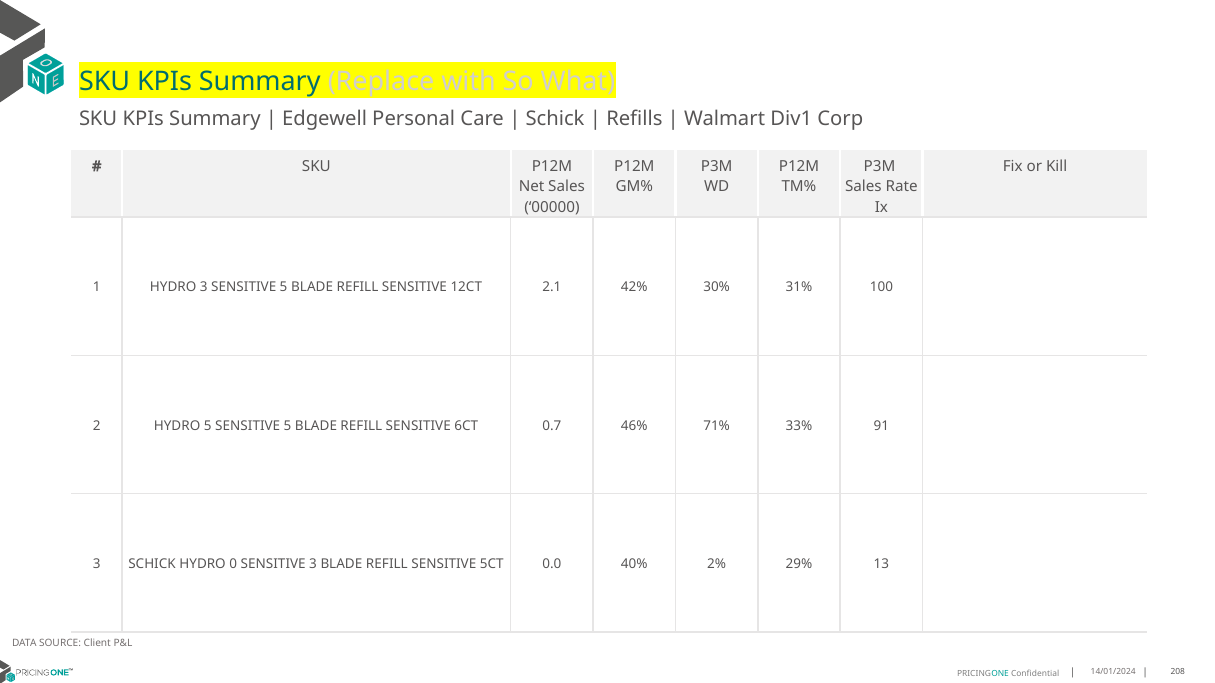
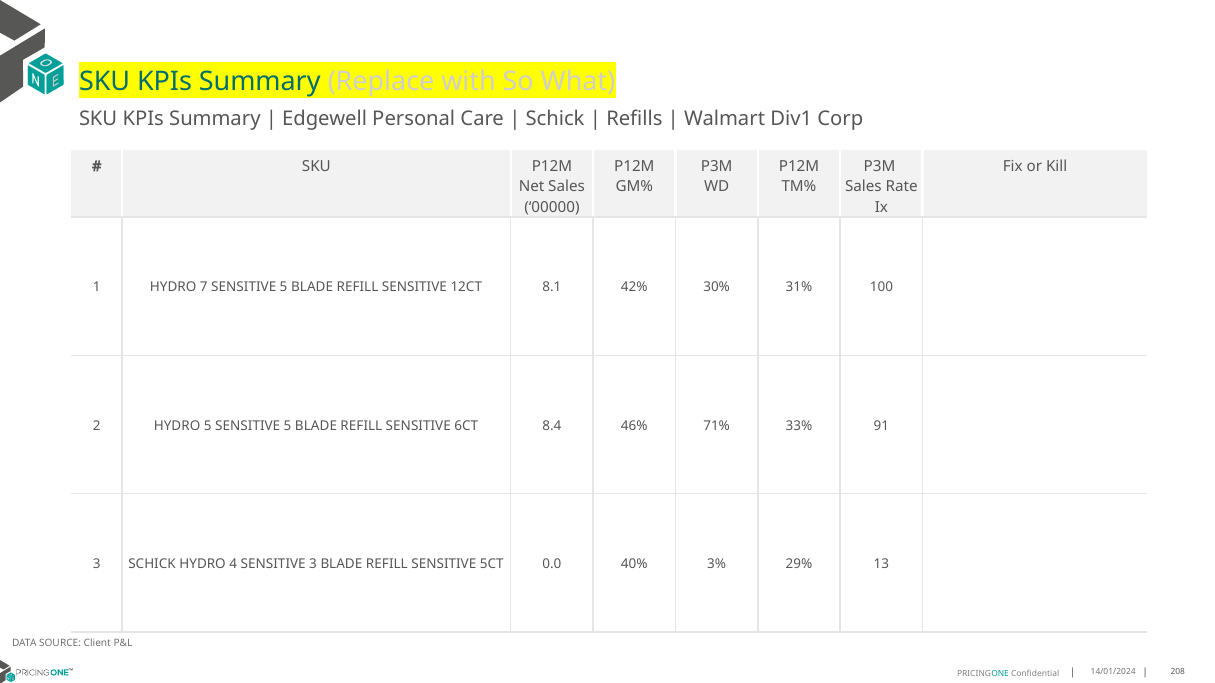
HYDRO 3: 3 -> 7 (204, 288)
2.1: 2.1 -> 8.1 (552, 288)
0.7: 0.7 -> 8.4 (552, 426)
0: 0 -> 4 (233, 564)
2%: 2% -> 3% (717, 564)
